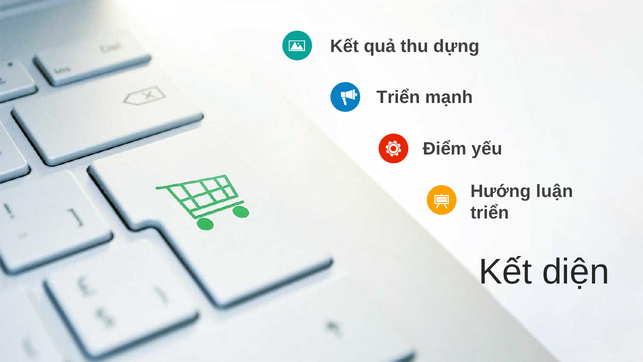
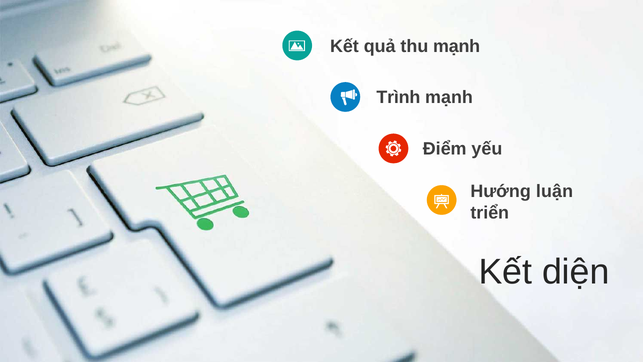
thu dựng: dựng -> mạnh (457, 46)
Triển: Triển -> Trình (398, 97)
